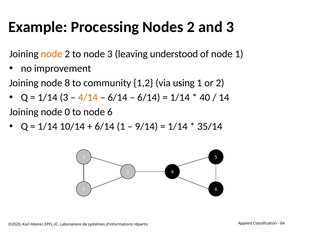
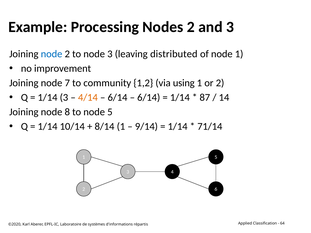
node colour: orange -> blue (52, 54)
understood: understood -> distributed (174, 54)
8: 8 -> 7 (67, 83)
40: 40 -> 87 (205, 98)
0: 0 -> 8 (67, 112)
node 6: 6 -> 5 (110, 112)
6/14: 6/14 -> 8/14 (105, 127)
35/14: 35/14 -> 71/14 (210, 127)
